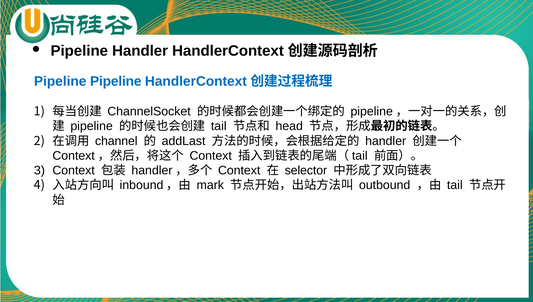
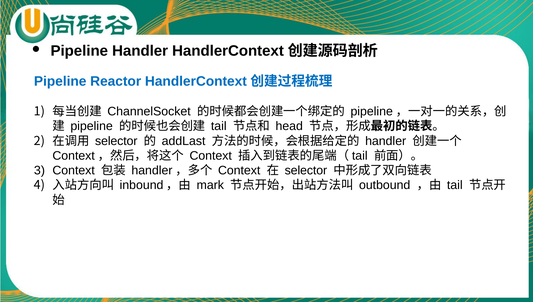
Pipeline Pipeline: Pipeline -> Reactor (116, 81)
channel: channel -> selector (116, 141)
